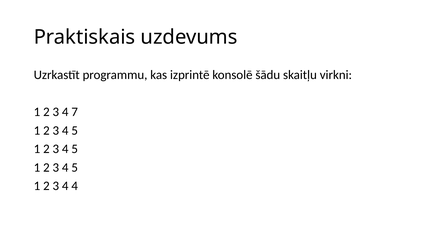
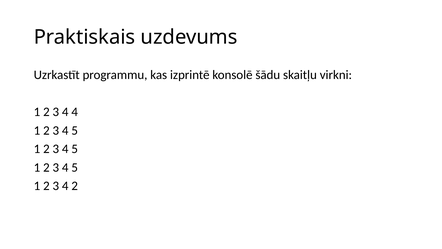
4 7: 7 -> 4 (75, 112)
4 4: 4 -> 2 (75, 186)
